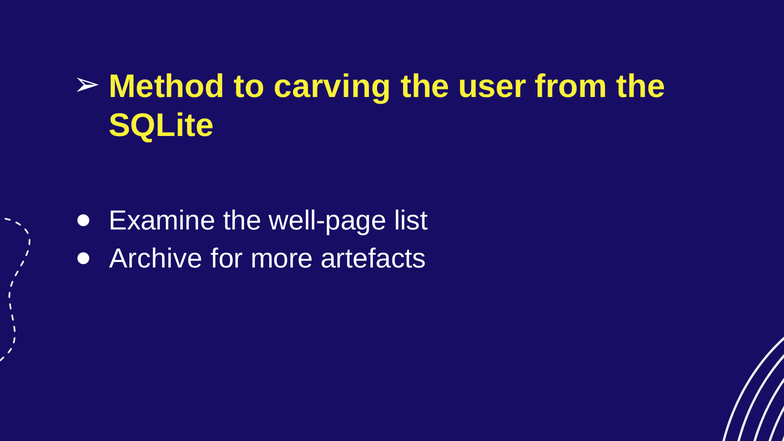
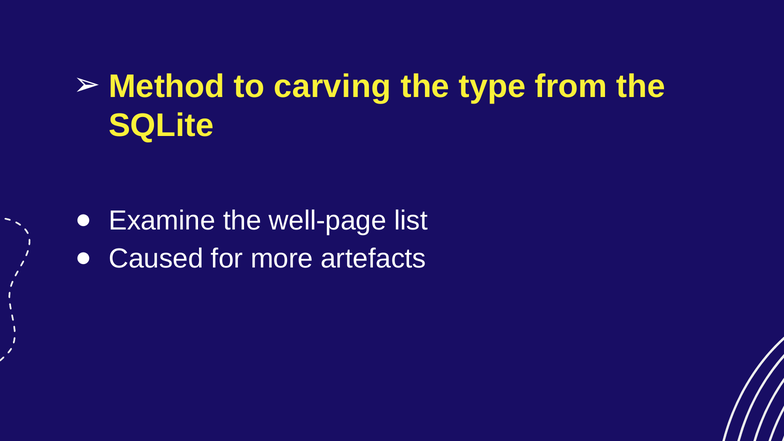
user: user -> type (492, 86)
Archive: Archive -> Caused (156, 259)
